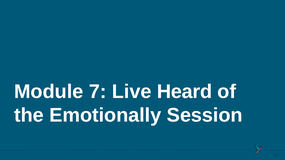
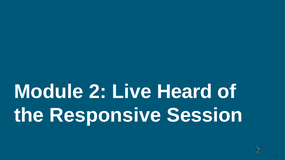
7: 7 -> 2 (98, 92)
Emotionally: Emotionally -> Responsive (105, 115)
